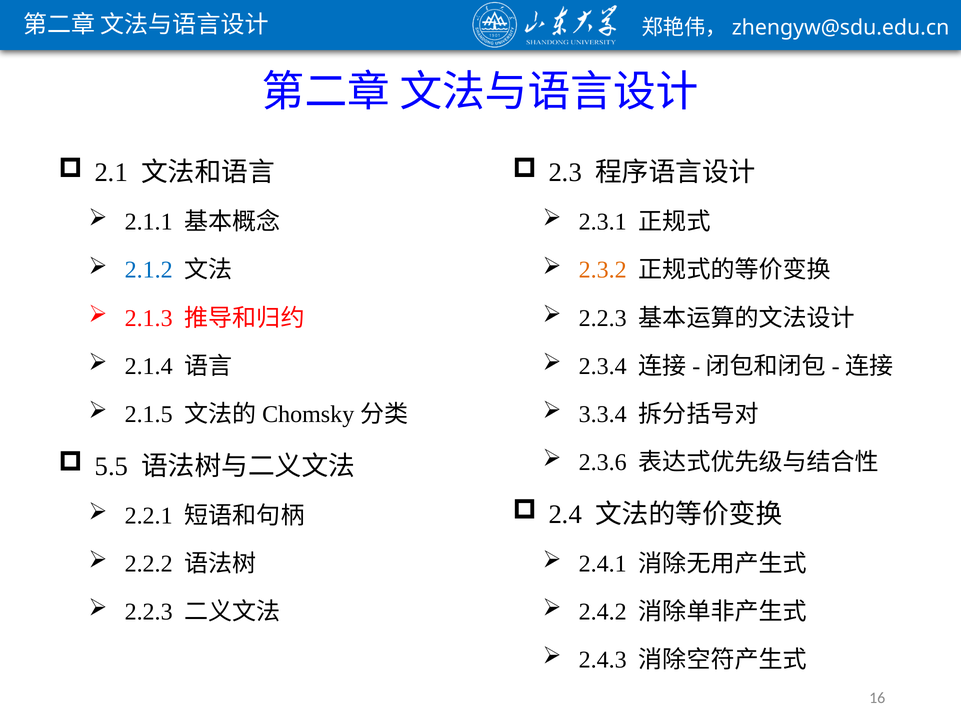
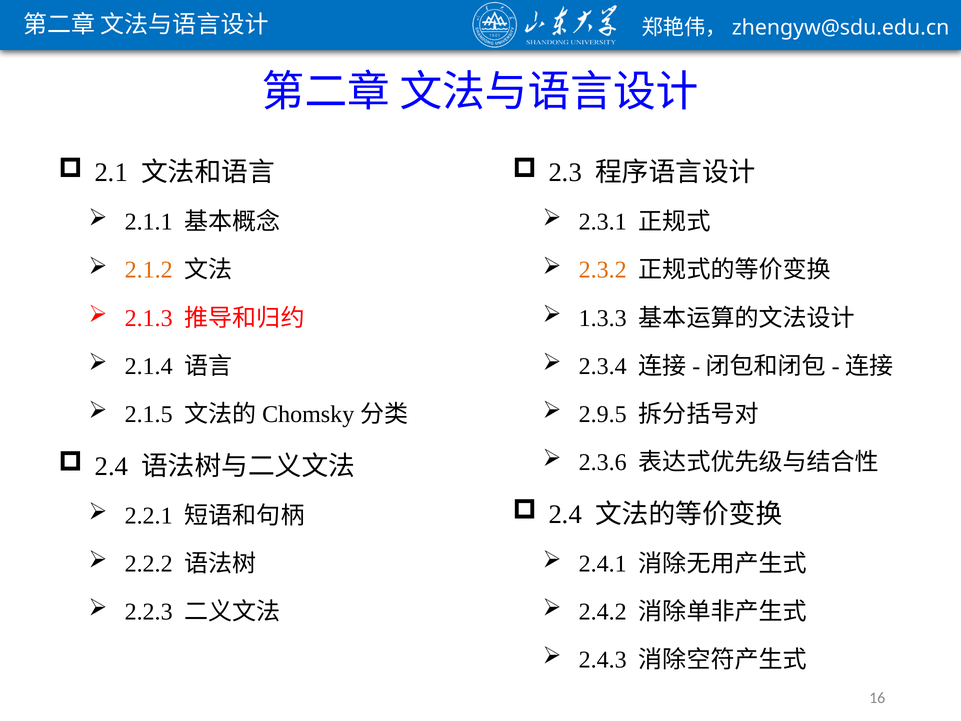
2.1.2 colour: blue -> orange (149, 270)
2.2.3: 2.2.3 -> 1.3.3 (603, 318)
3.3.4: 3.3.4 -> 2.9.5 (603, 414)
5.5: 5.5 -> 2.4 (111, 466)
